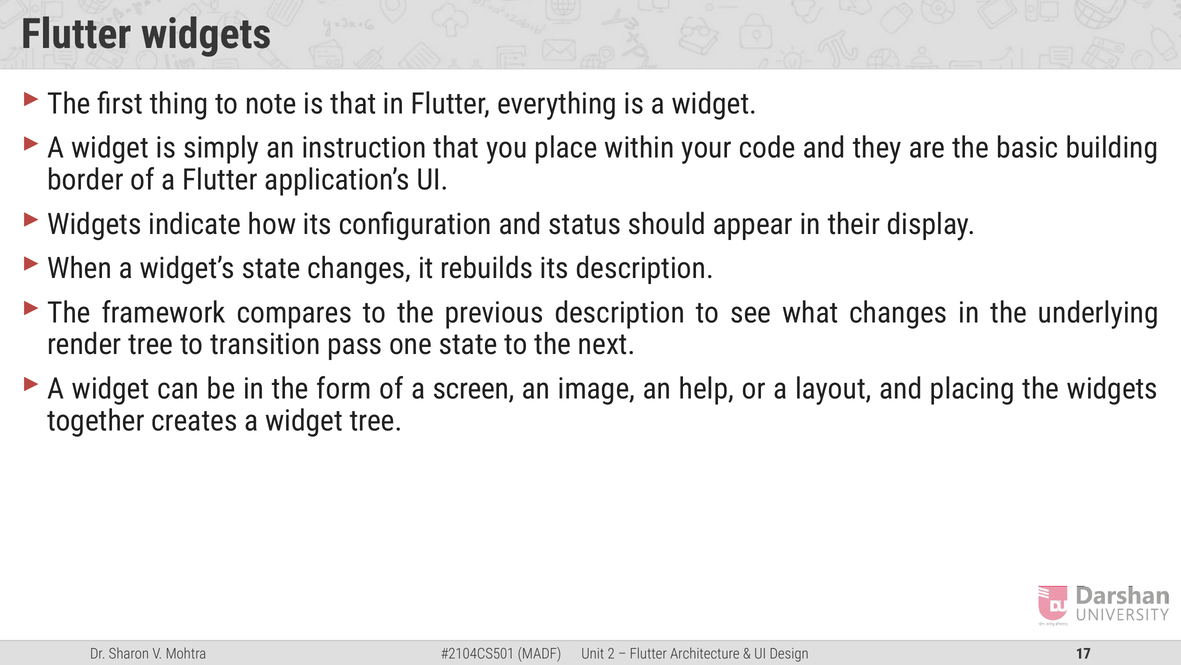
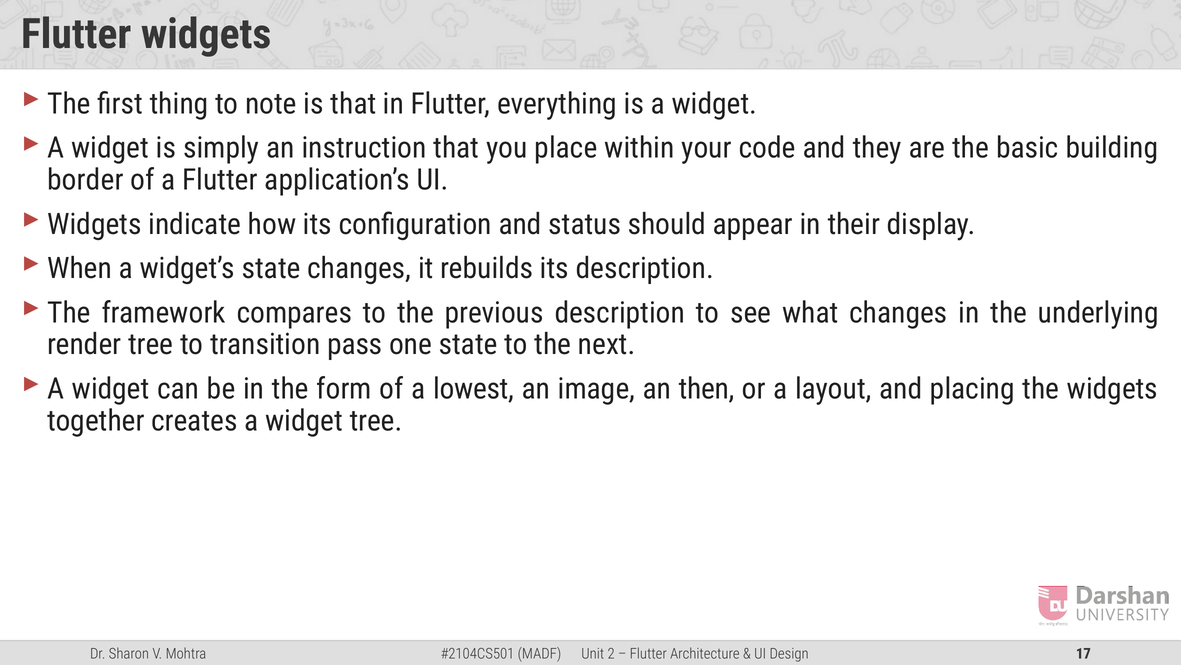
screen: screen -> lowest (474, 388)
help: help -> then (707, 388)
